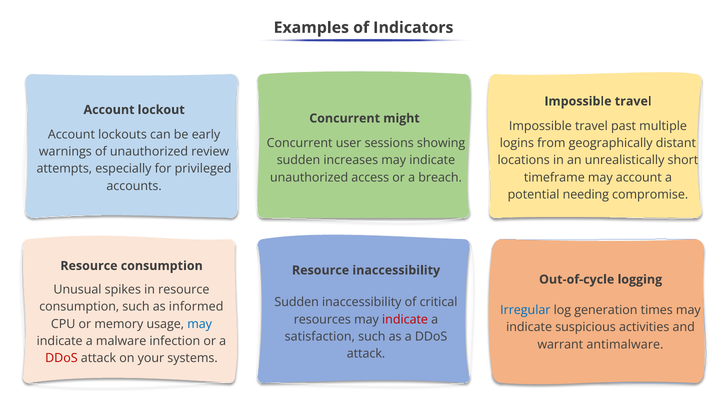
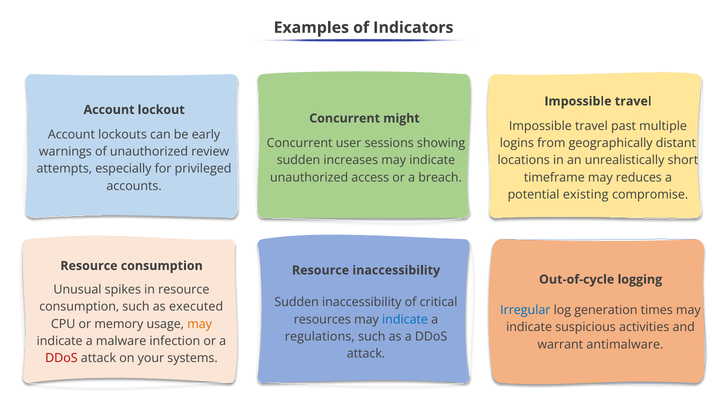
may account: account -> reduces (639, 177)
needing: needing -> existing (586, 194)
informed: informed -> executed (196, 307)
indicate colour: red -> blue (405, 319)
may colour: blue -> orange (200, 324)
satisfaction: satisfaction -> regulations (320, 336)
